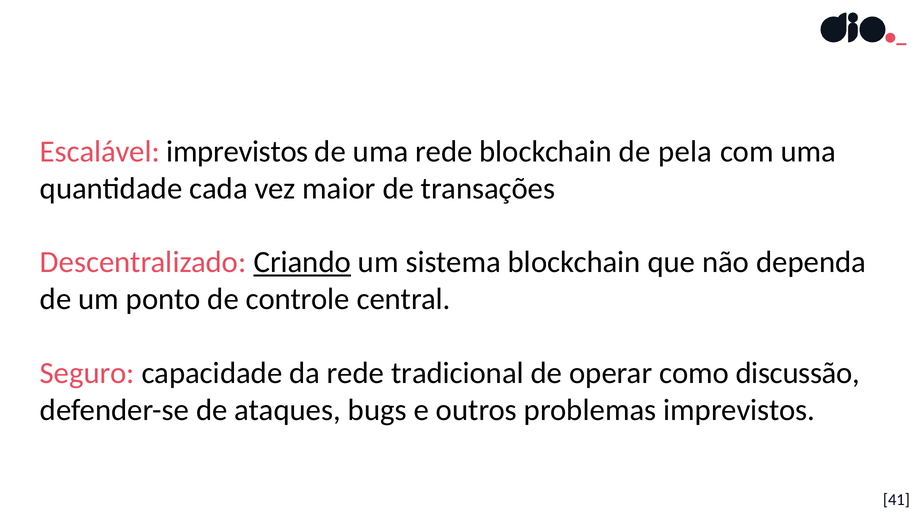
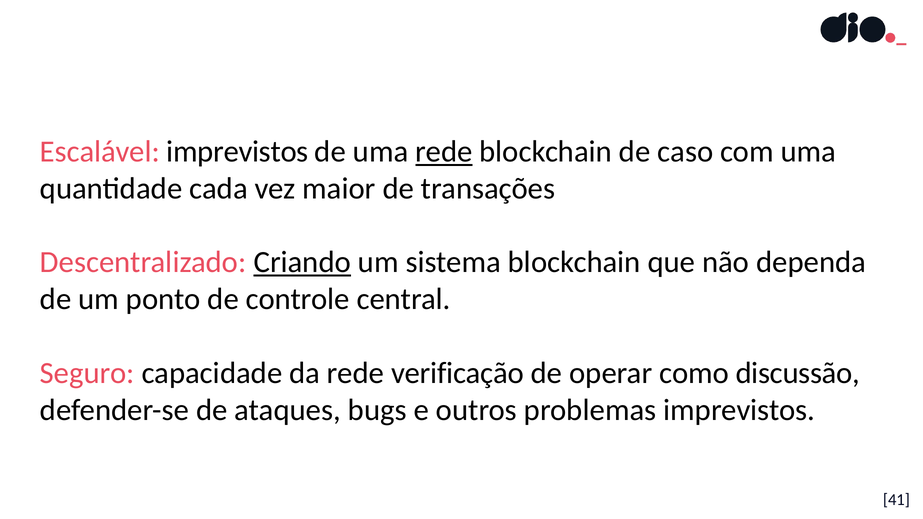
rede underline: none -> present (444, 152)
pela: pela -> caso (685, 152)
tradicional: tradicional -> verificação (458, 373)
